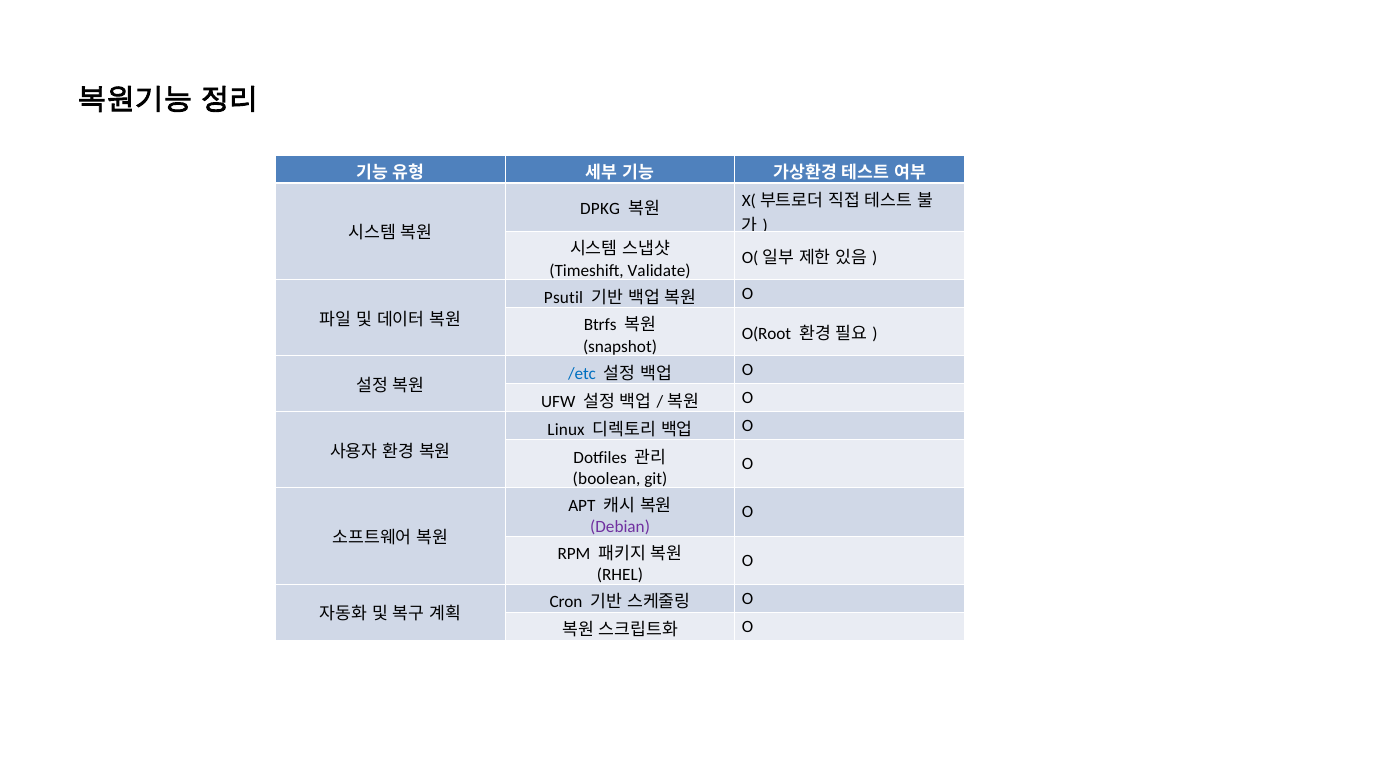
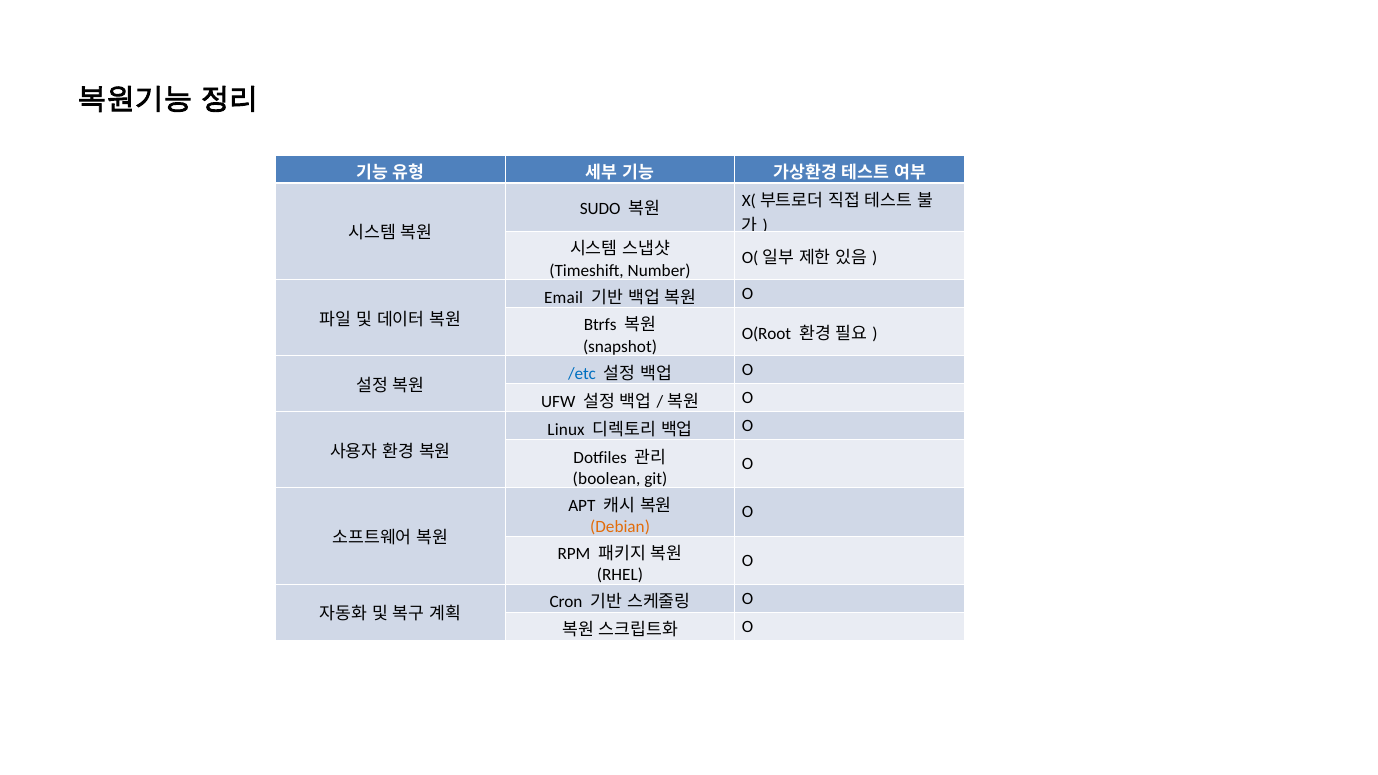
DPKG: DPKG -> SUDO (600, 209)
Validate: Validate -> Number (659, 270)
Psutil: Psutil -> Email (564, 297)
Debian colour: purple -> orange (620, 527)
